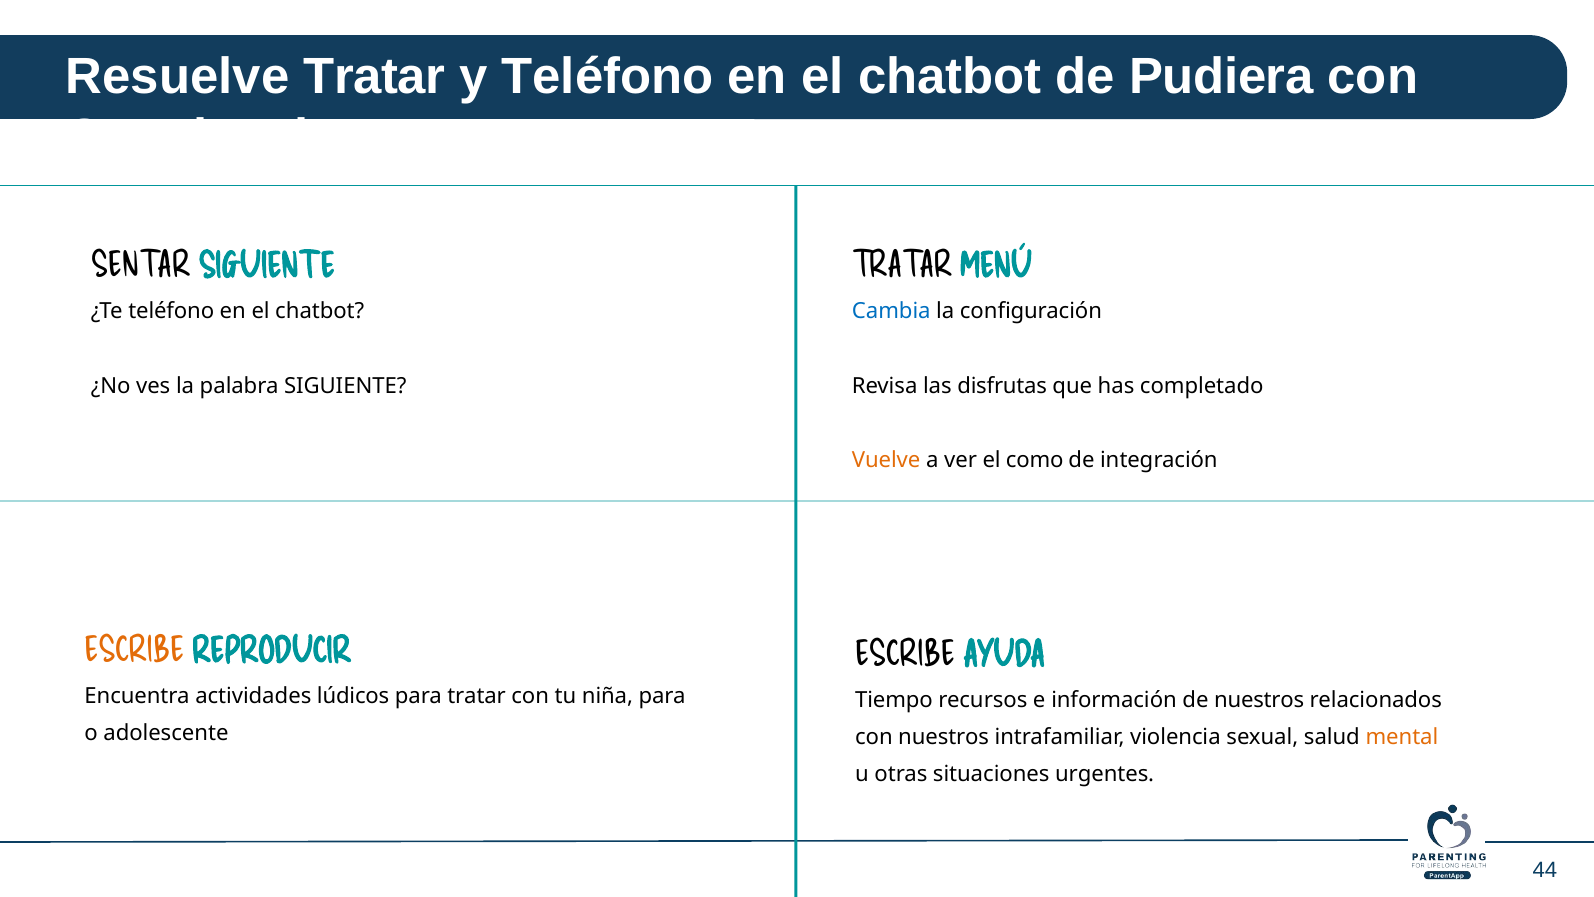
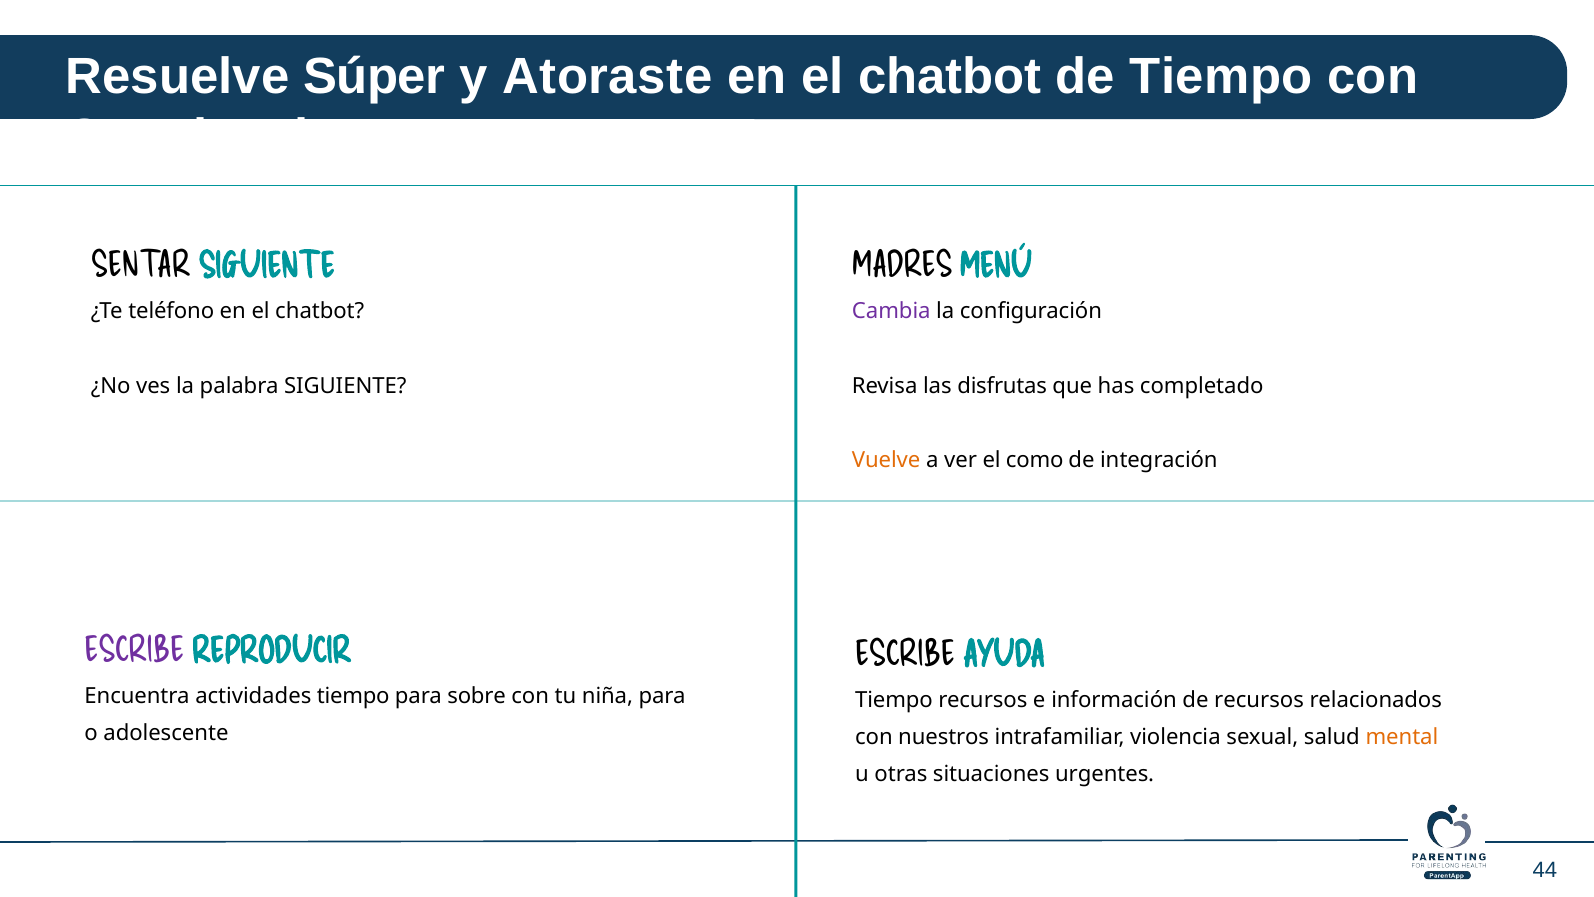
Resuelve Tratar: Tratar -> Súper (374, 76)
y Teléfono: Teléfono -> Atoraste (607, 76)
de Pudiera: Pudiera -> Tiempo (1221, 76)
TRATAR: TRATAR -> MADRES (902, 266)
Cambia colour: blue -> purple (891, 311)
ESCRIBE colour: orange -> purple (134, 651)
actividades lúdicos: lúdicos -> tiempo (353, 696)
para tratar: tratar -> sobre (477, 696)
de nuestros: nuestros -> recursos (1259, 700)
